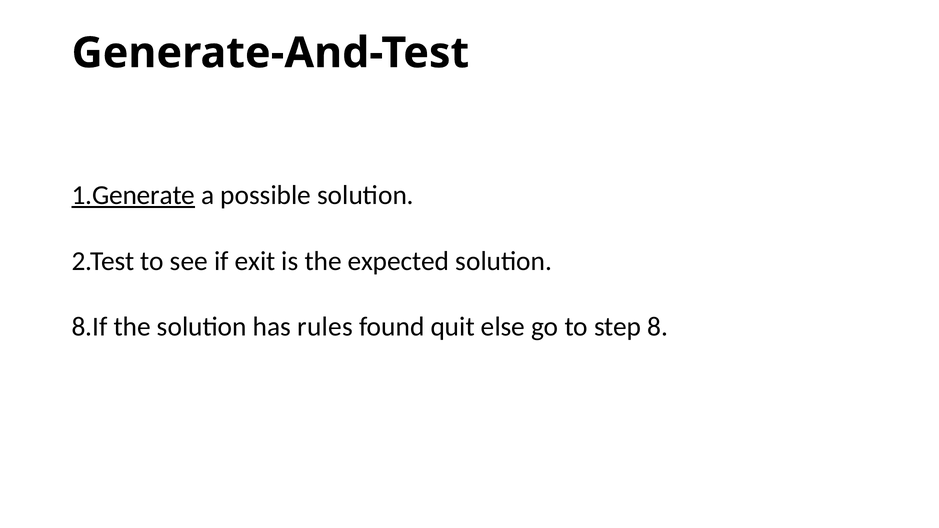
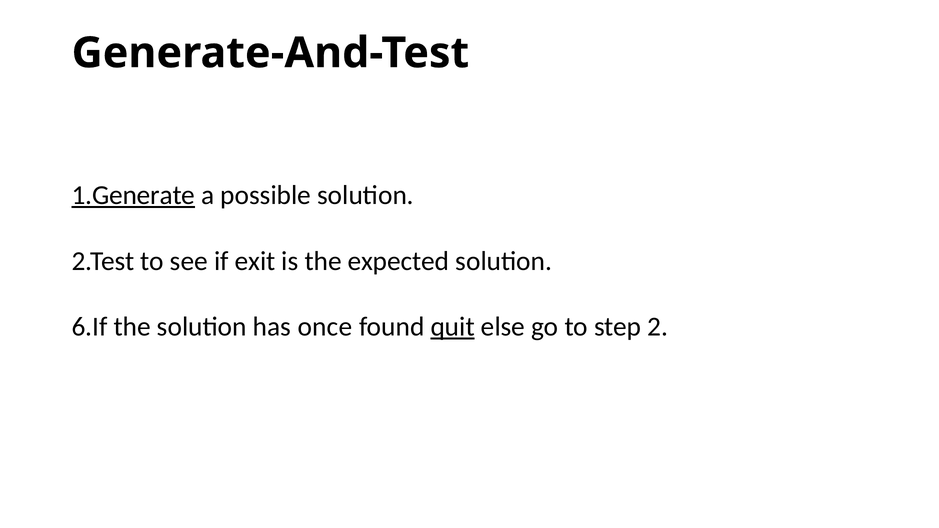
8.If: 8.If -> 6.If (90, 327)
rules: rules -> once (325, 327)
quit underline: none -> present (453, 327)
8: 8 -> 2 (658, 327)
